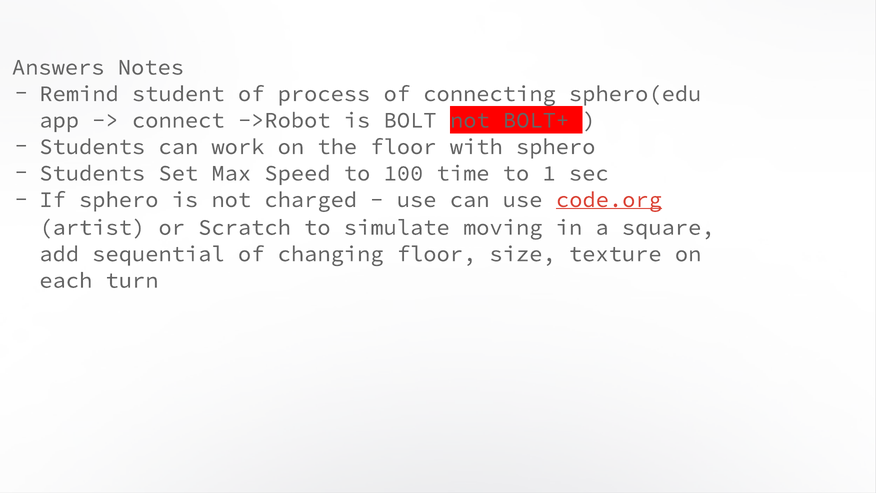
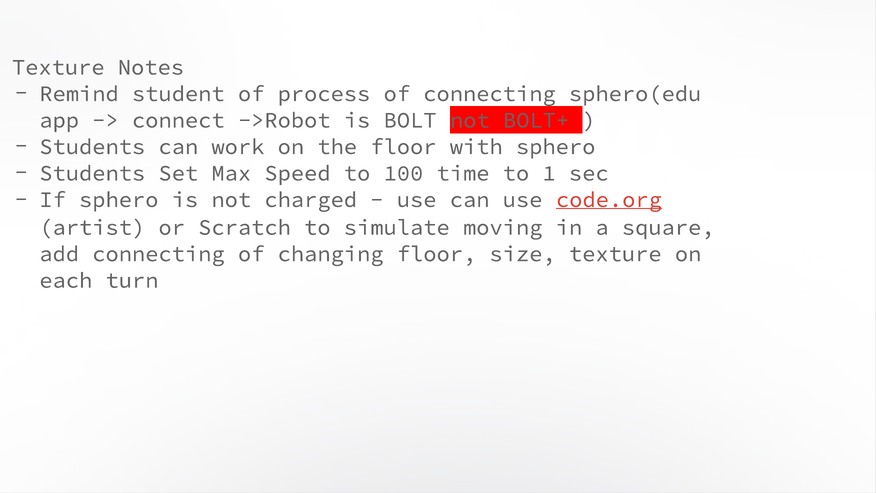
Answers: Answers -> Texture (58, 67)
add sequential: sequential -> connecting (158, 254)
